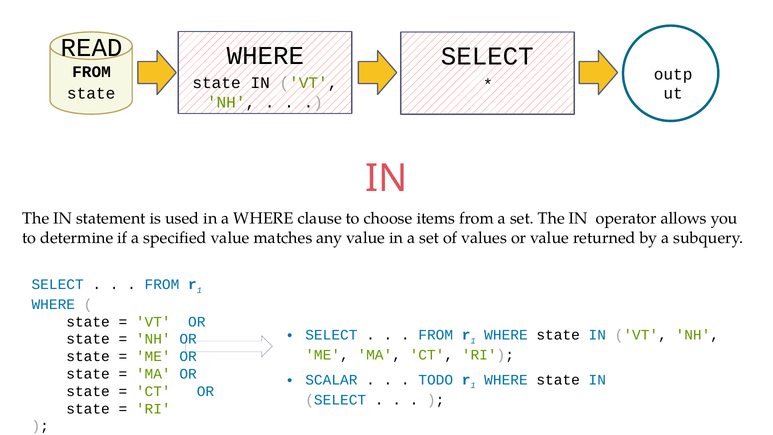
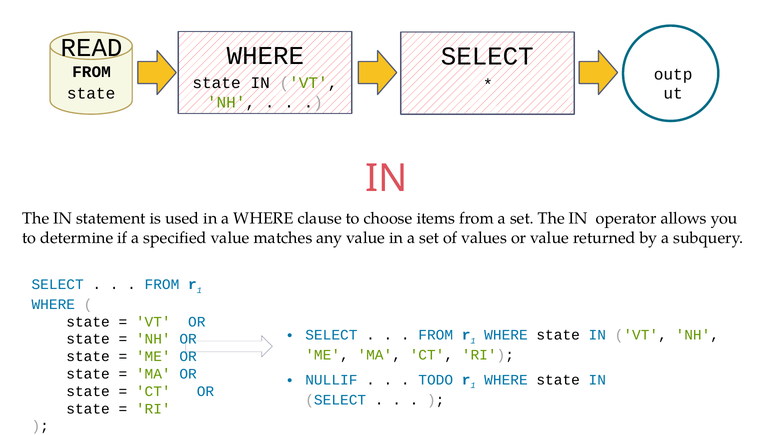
SCALAR: SCALAR -> NULLIF (331, 380)
